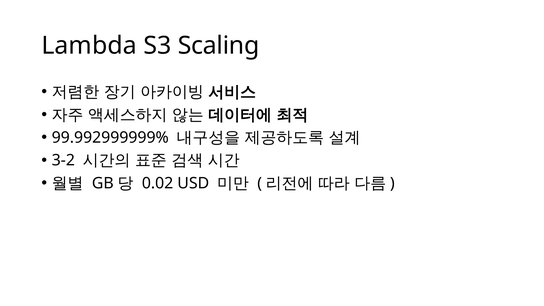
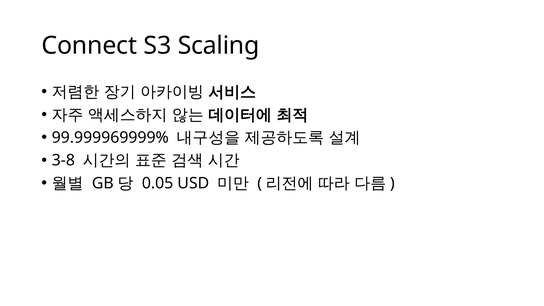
Lambda: Lambda -> Connect (89, 46)
99.992999999%: 99.992999999% -> 99.999969999% (110, 138)
3-2: 3-2 -> 3-8 (63, 160)
0.02: 0.02 -> 0.05 (158, 183)
